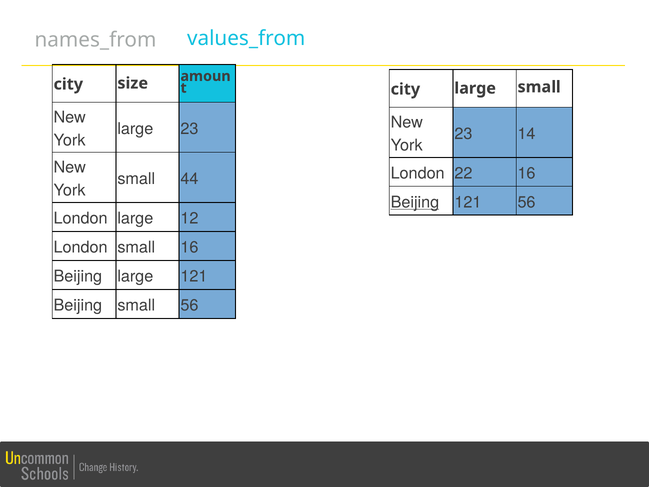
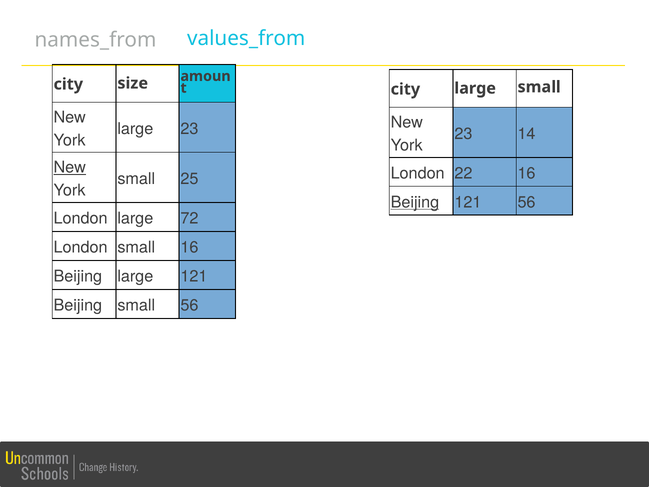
New underline: none -> present (70, 167)
44: 44 -> 25 (189, 179)
12: 12 -> 72 (189, 218)
